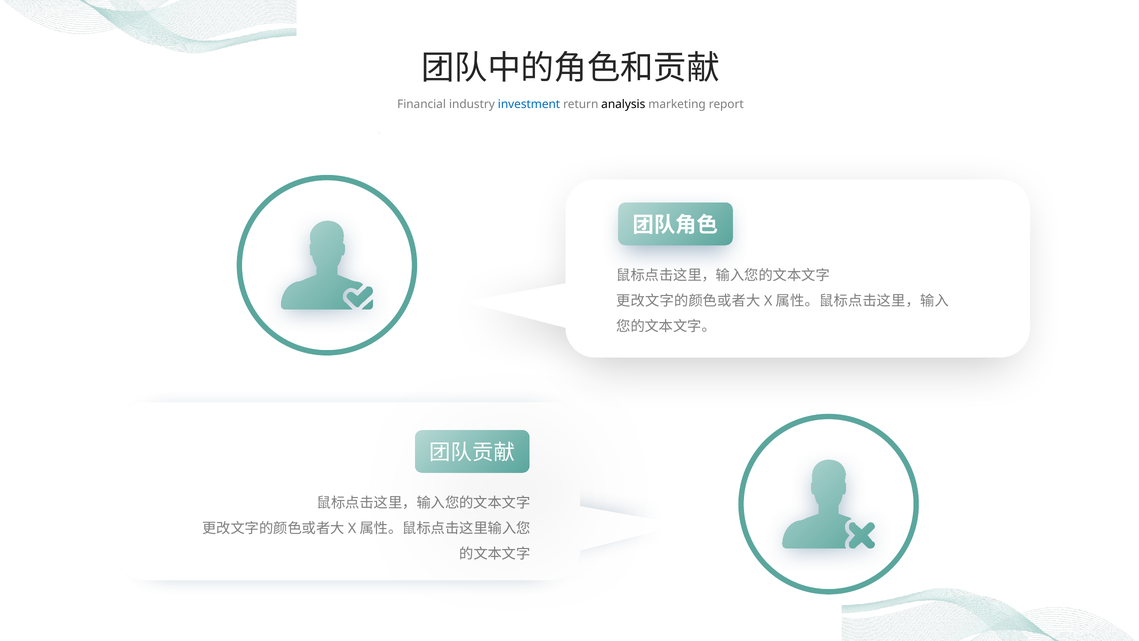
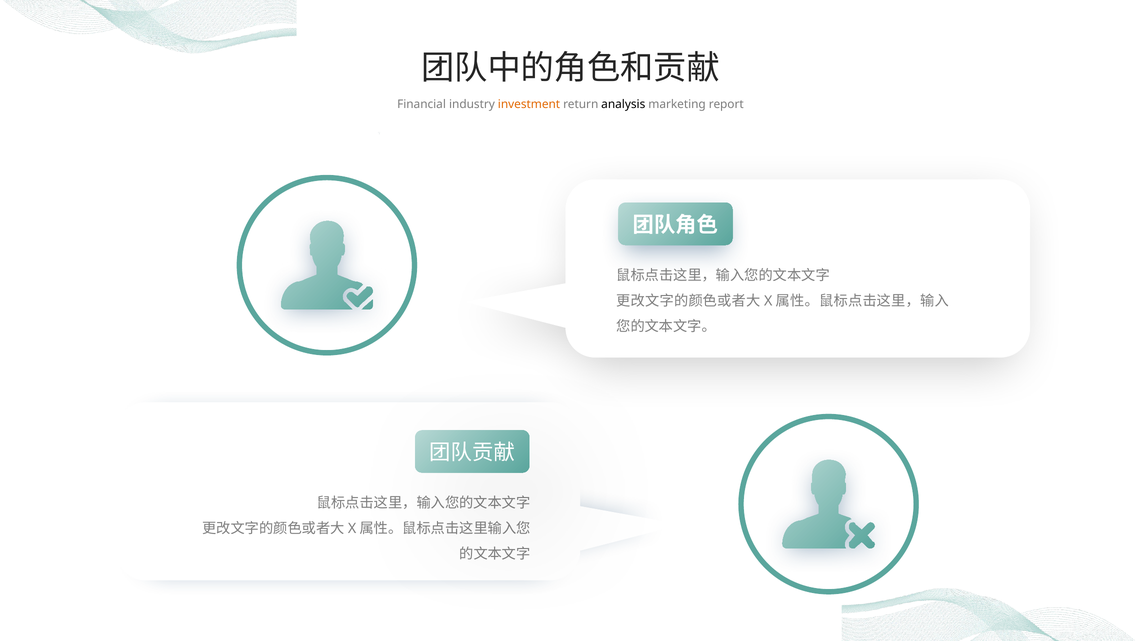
investment colour: blue -> orange (529, 104)
